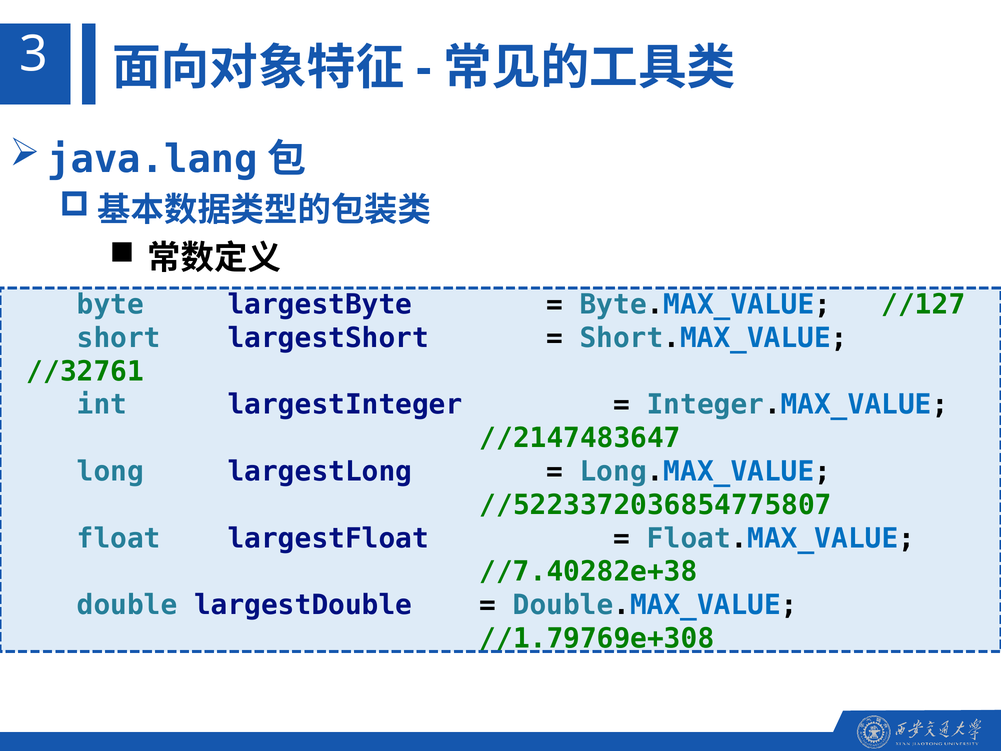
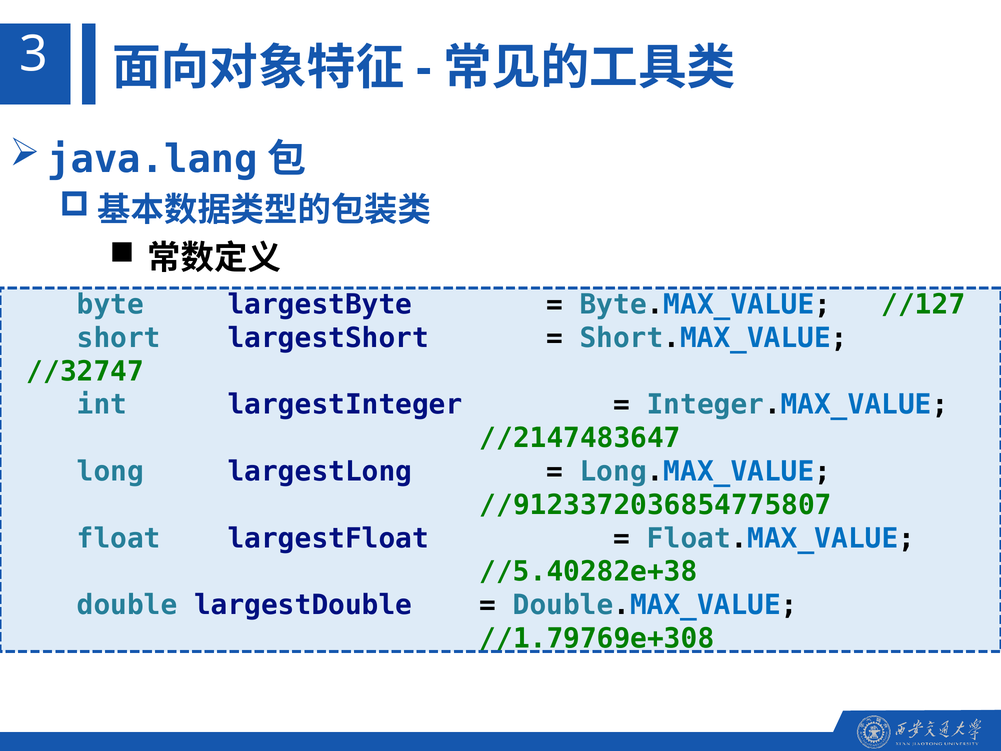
//32761: //32761 -> //32747 (85, 371)
//5223372036854775807: //5223372036854775807 -> //9123372036854775807 (656, 505)
//7.40282e+38: //7.40282e+38 -> //5.40282e+38 (588, 572)
